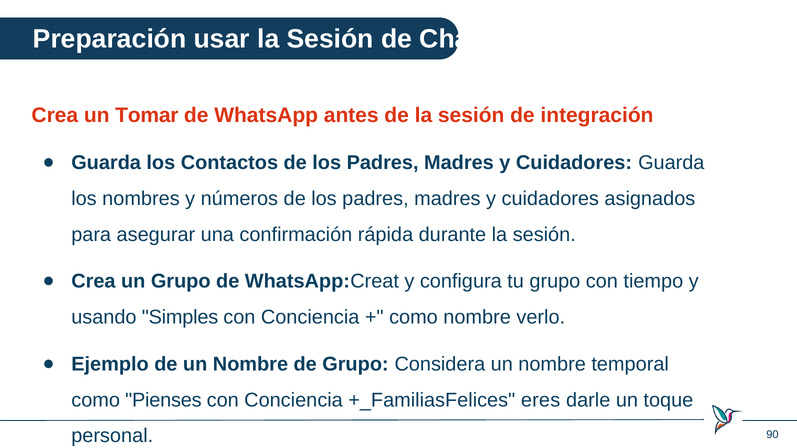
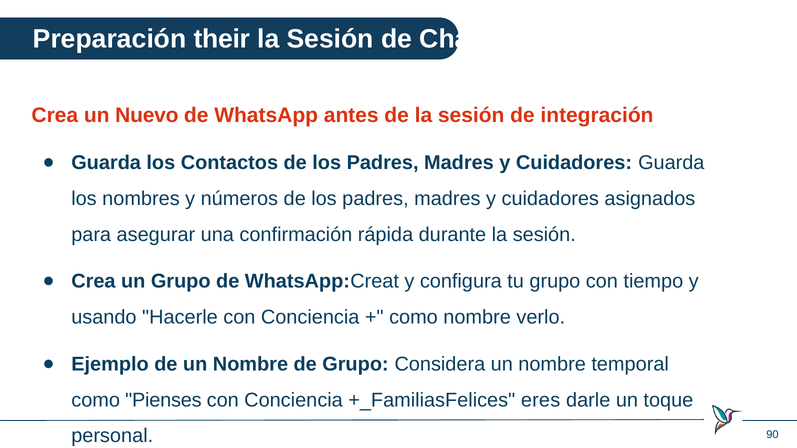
usar: usar -> their (222, 39)
Tomar: Tomar -> Nuevo (147, 115)
Simples: Simples -> Hacerle (180, 317)
